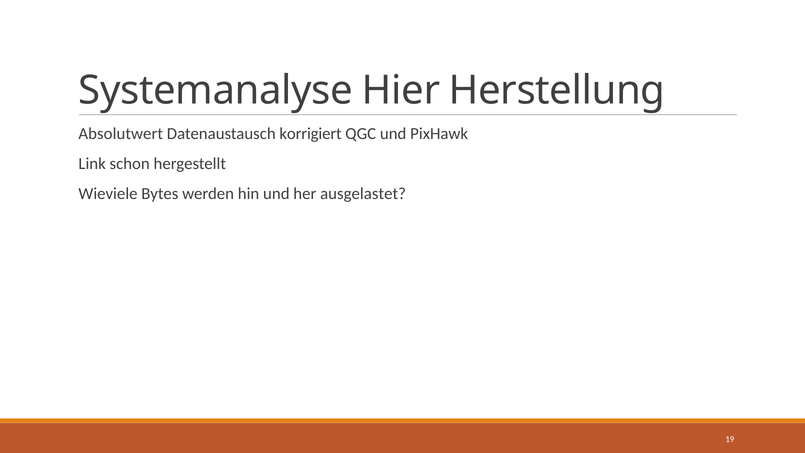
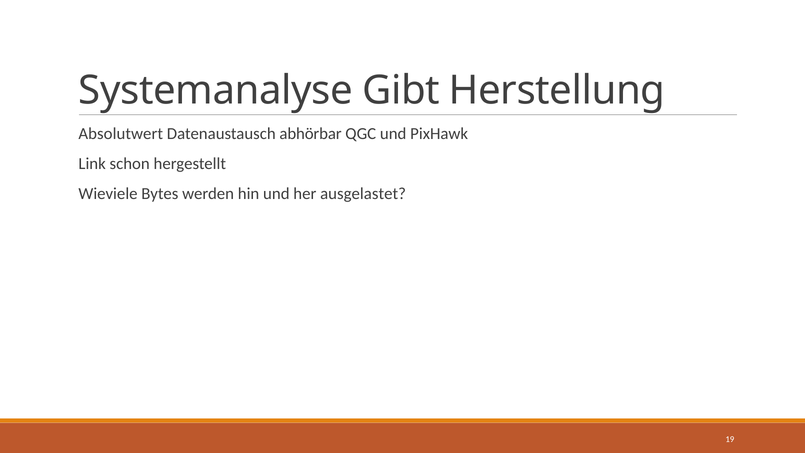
Hier: Hier -> Gibt (401, 90)
korrigiert: korrigiert -> abhörbar (311, 134)
